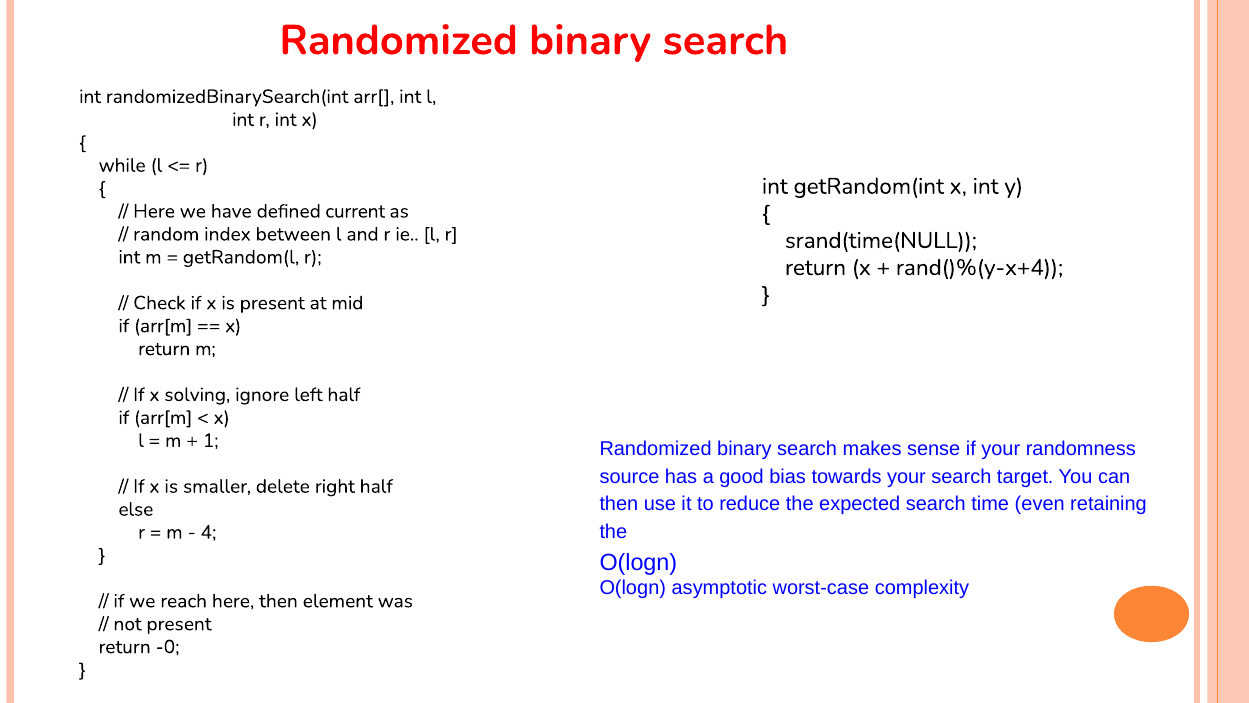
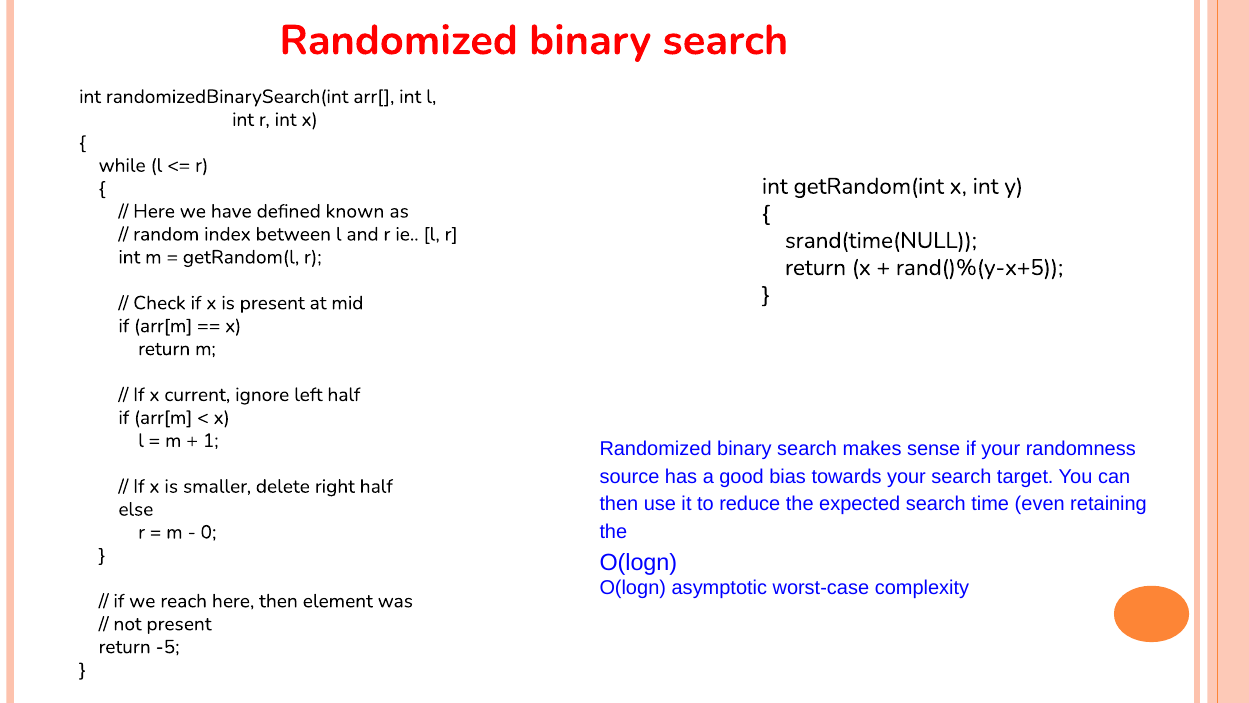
current: current -> known (355, 211)
rand()%(y-x+4: rand()%(y-x+4 -> rand()%(y-x+5 (980, 267)
solving: solving -> current (197, 394)
4: 4 -> 0 (208, 532)
-0: -0 -> -5 (168, 647)
